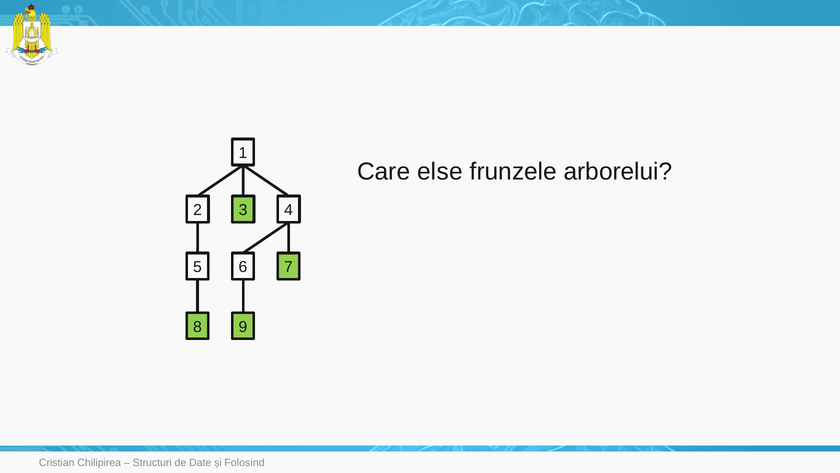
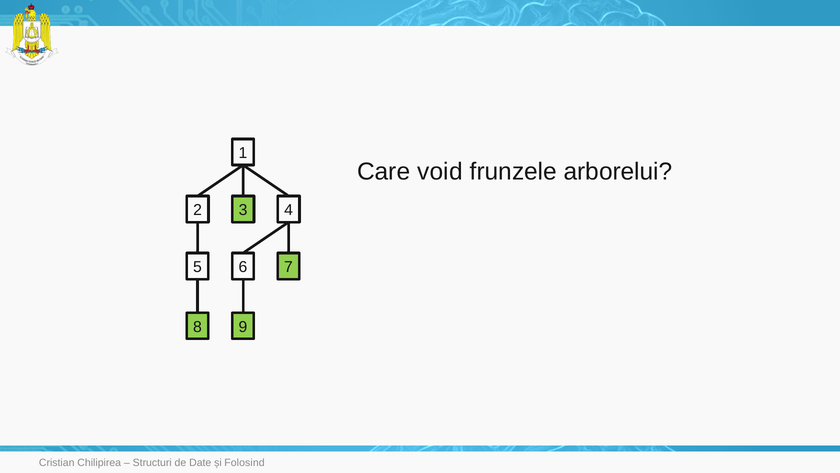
else: else -> void (440, 171)
